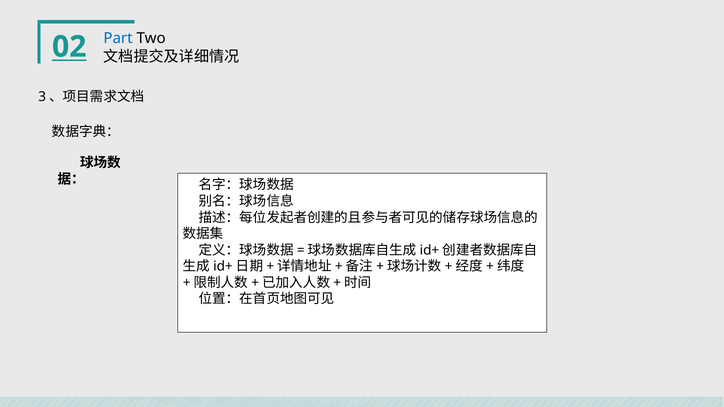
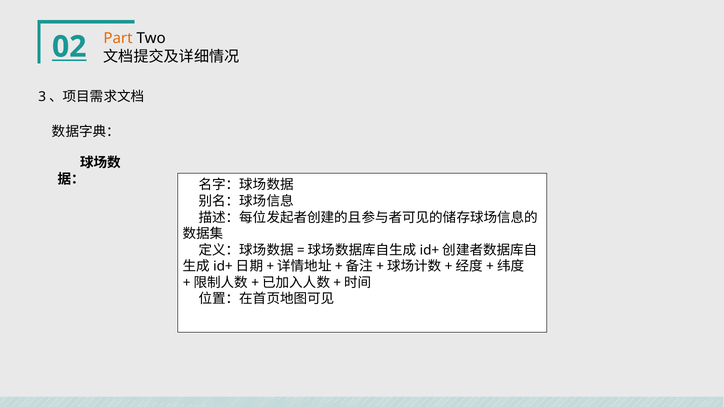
Part colour: blue -> orange (118, 39)
